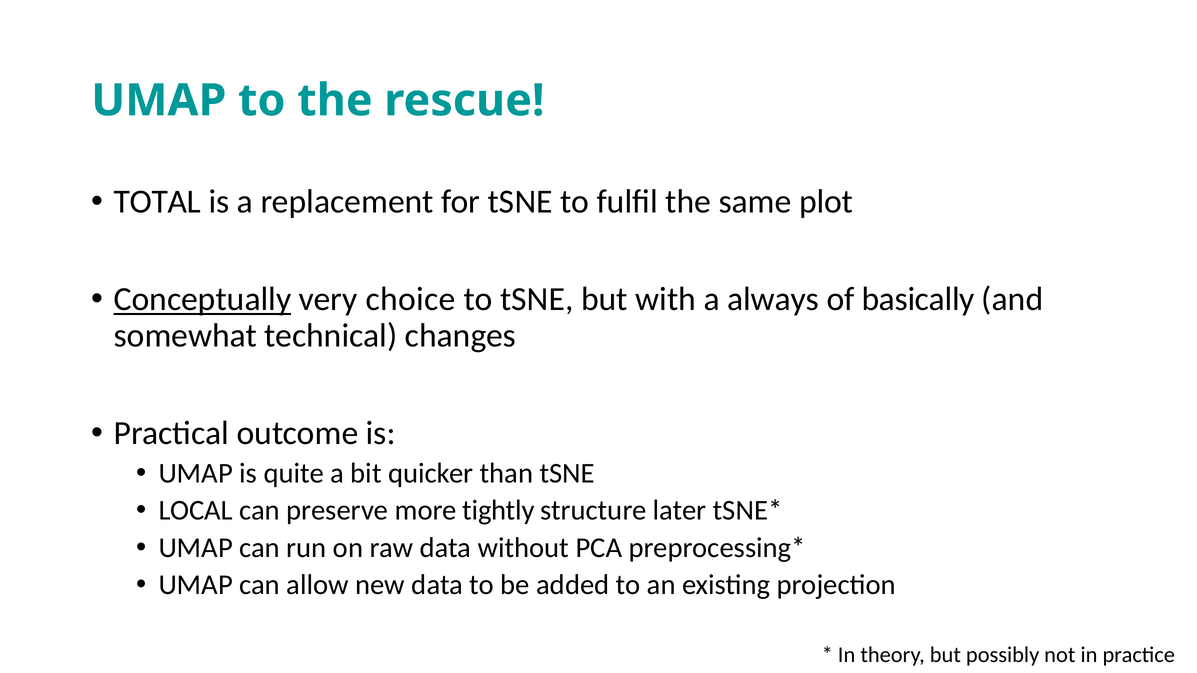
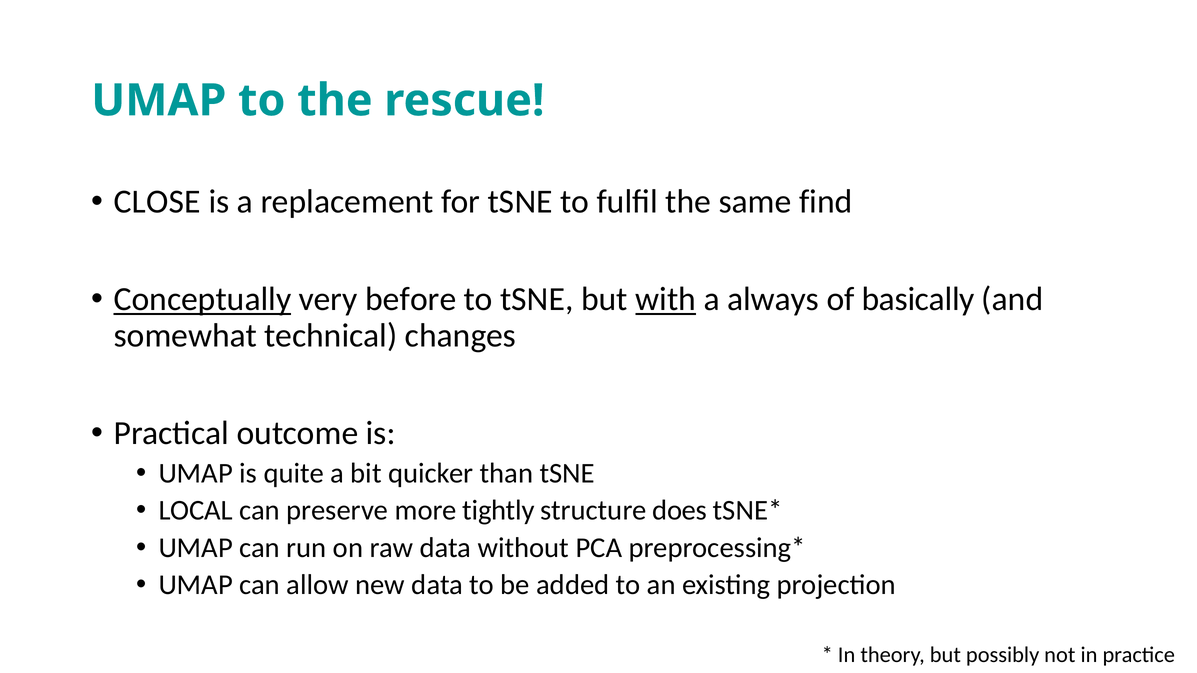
TOTAL: TOTAL -> CLOSE (157, 202)
plot: plot -> find (826, 202)
choice: choice -> before (411, 299)
with underline: none -> present (666, 299)
later: later -> does (680, 511)
